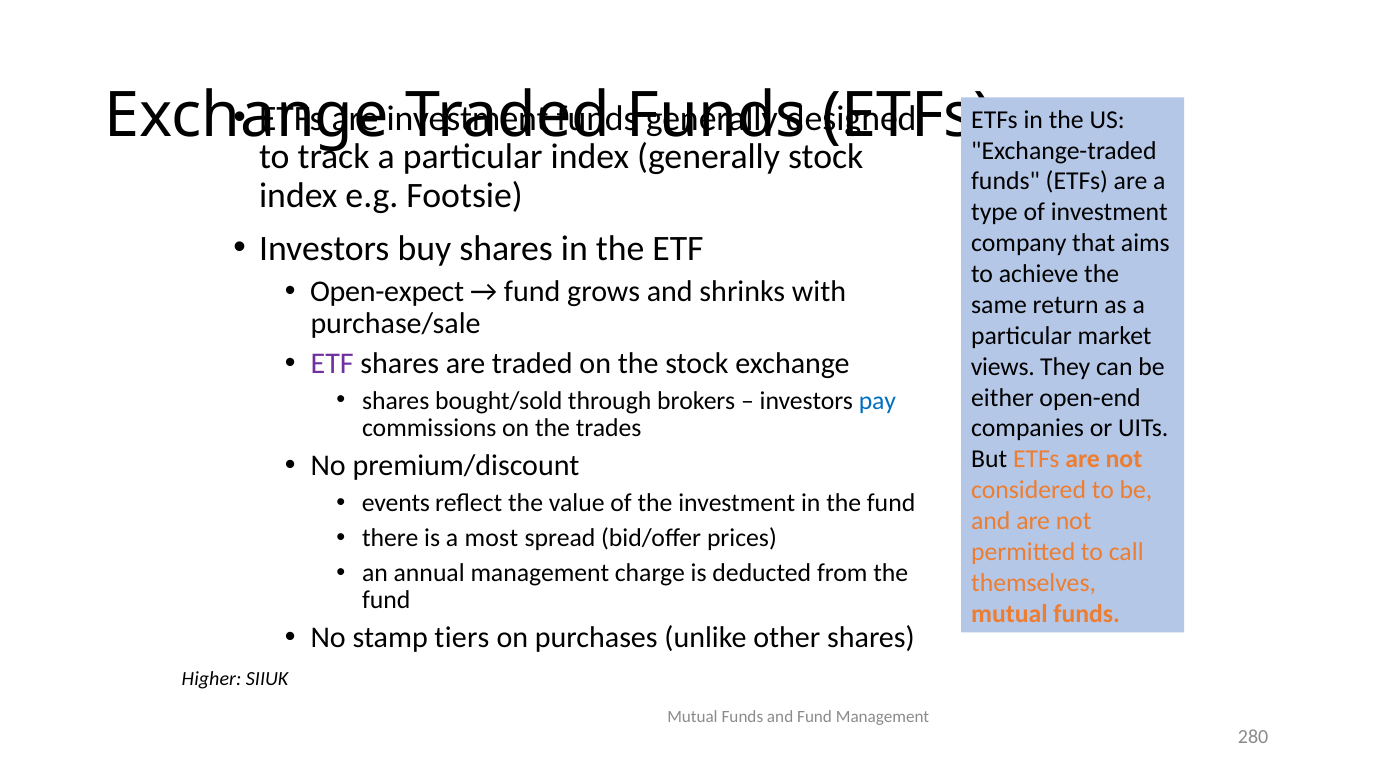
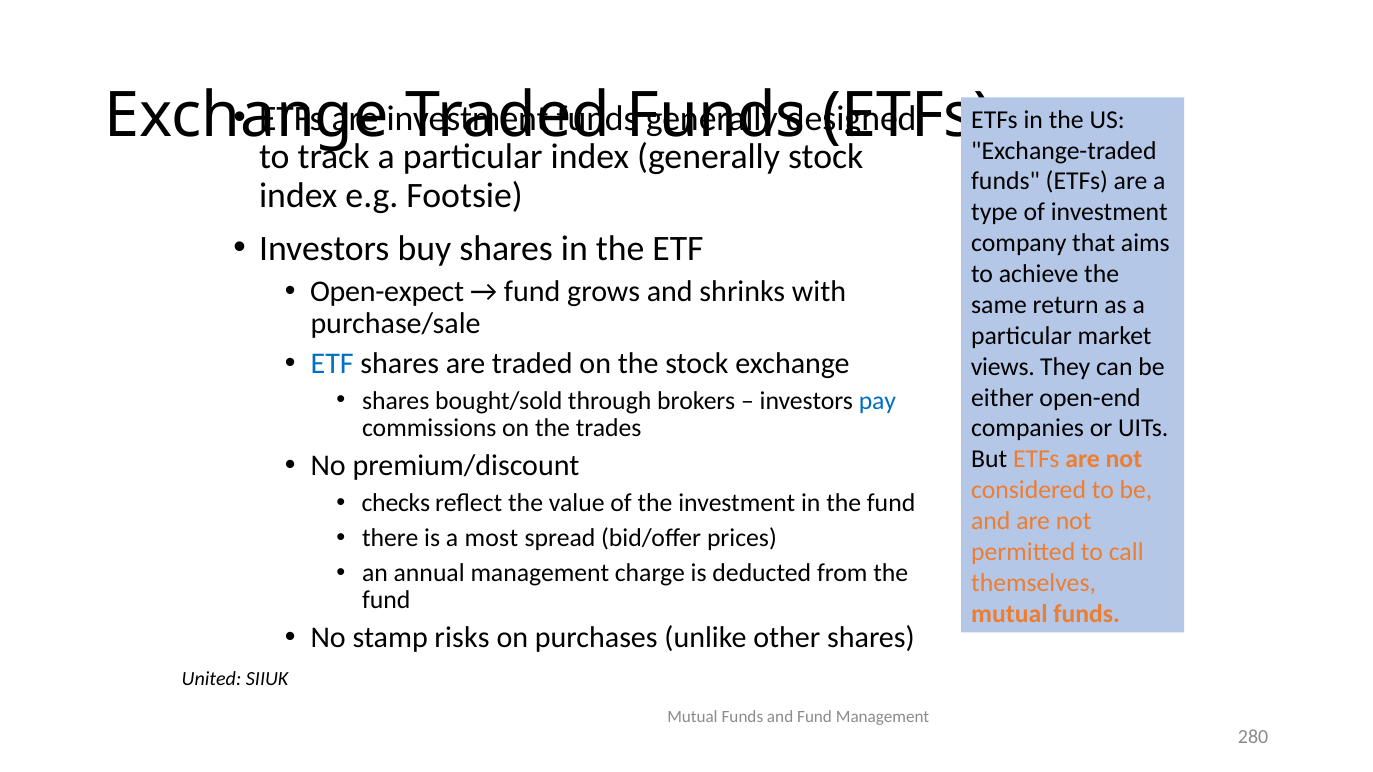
ETF colour: purple -> blue (332, 363)
events: events -> checks (396, 503)
tiers: tiers -> risks (462, 638)
Higher: Higher -> United (212, 679)
